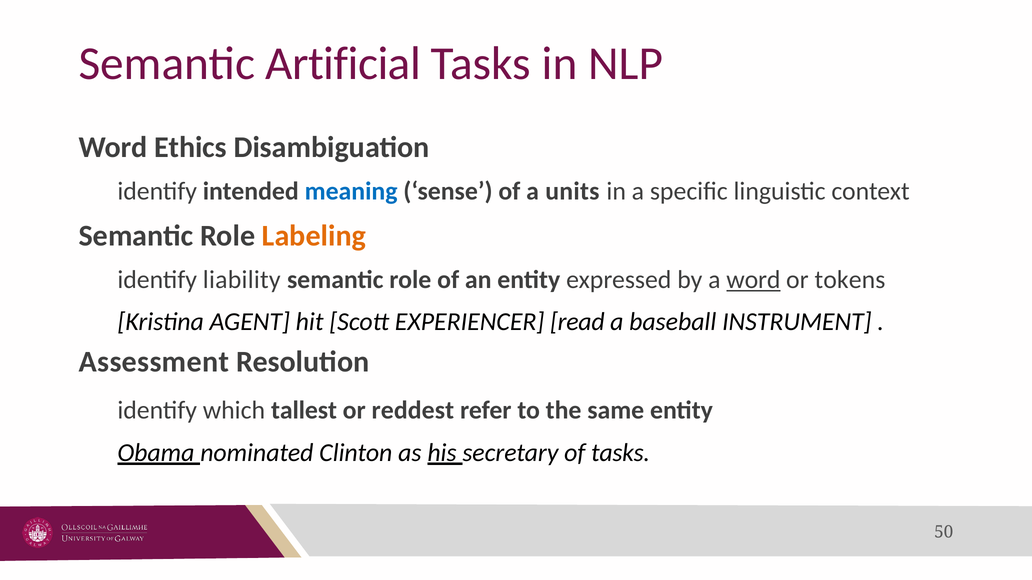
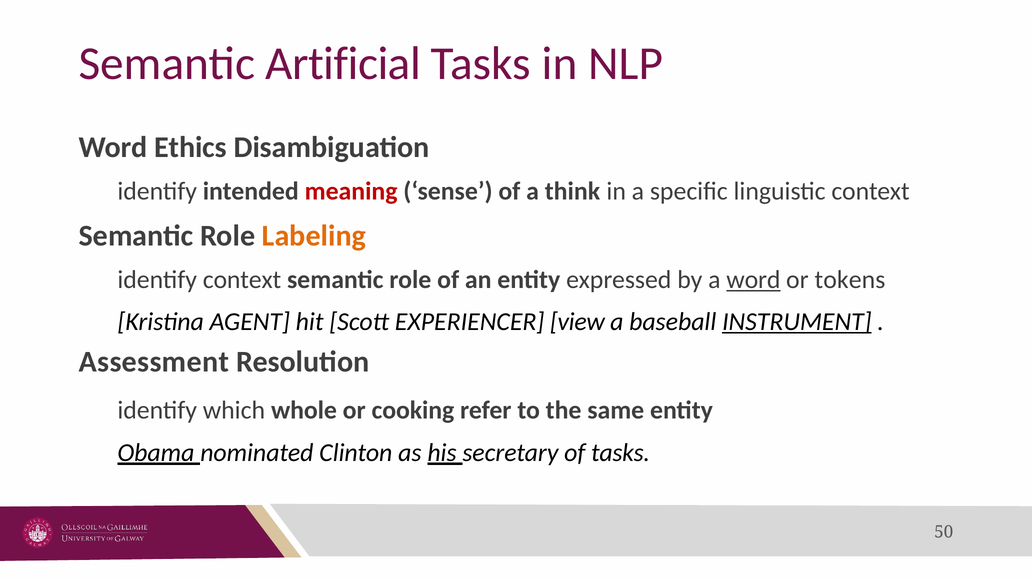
meaning colour: blue -> red (351, 191)
units: units -> think (572, 191)
identify liability: liability -> context (242, 280)
read: read -> view (577, 322)
INSTRUMENT underline: none -> present (797, 322)
tallest: tallest -> whole (304, 410)
reddest: reddest -> cooking (413, 410)
